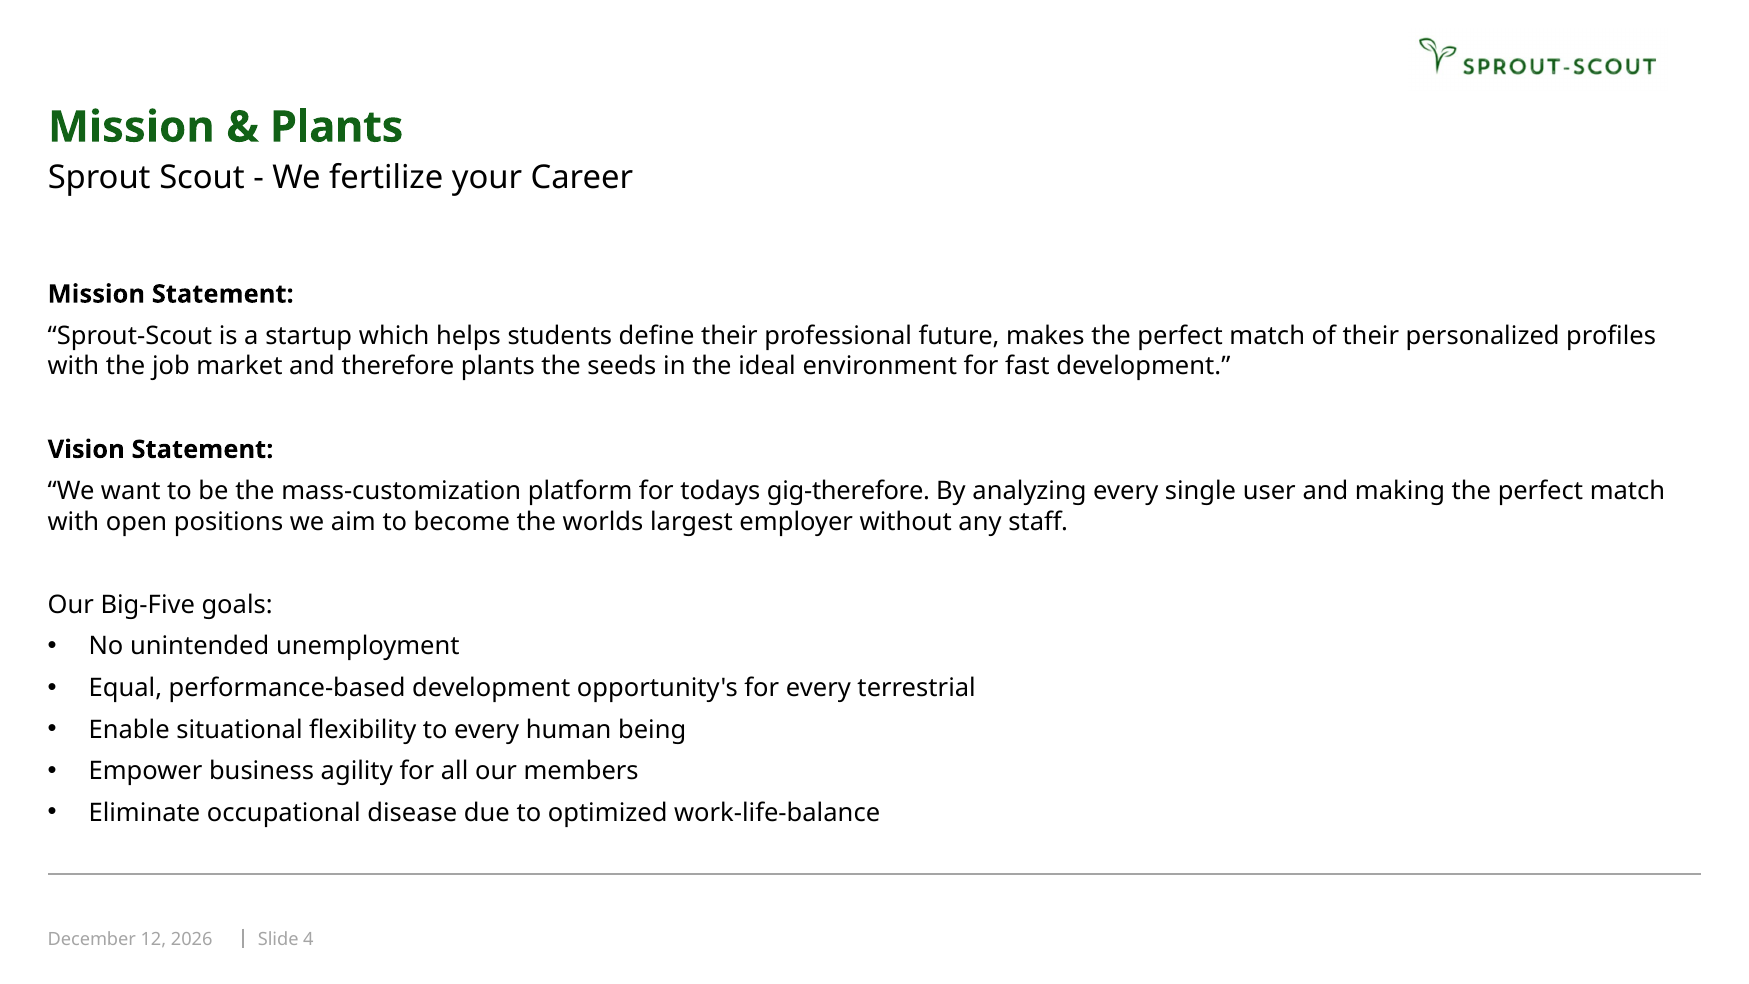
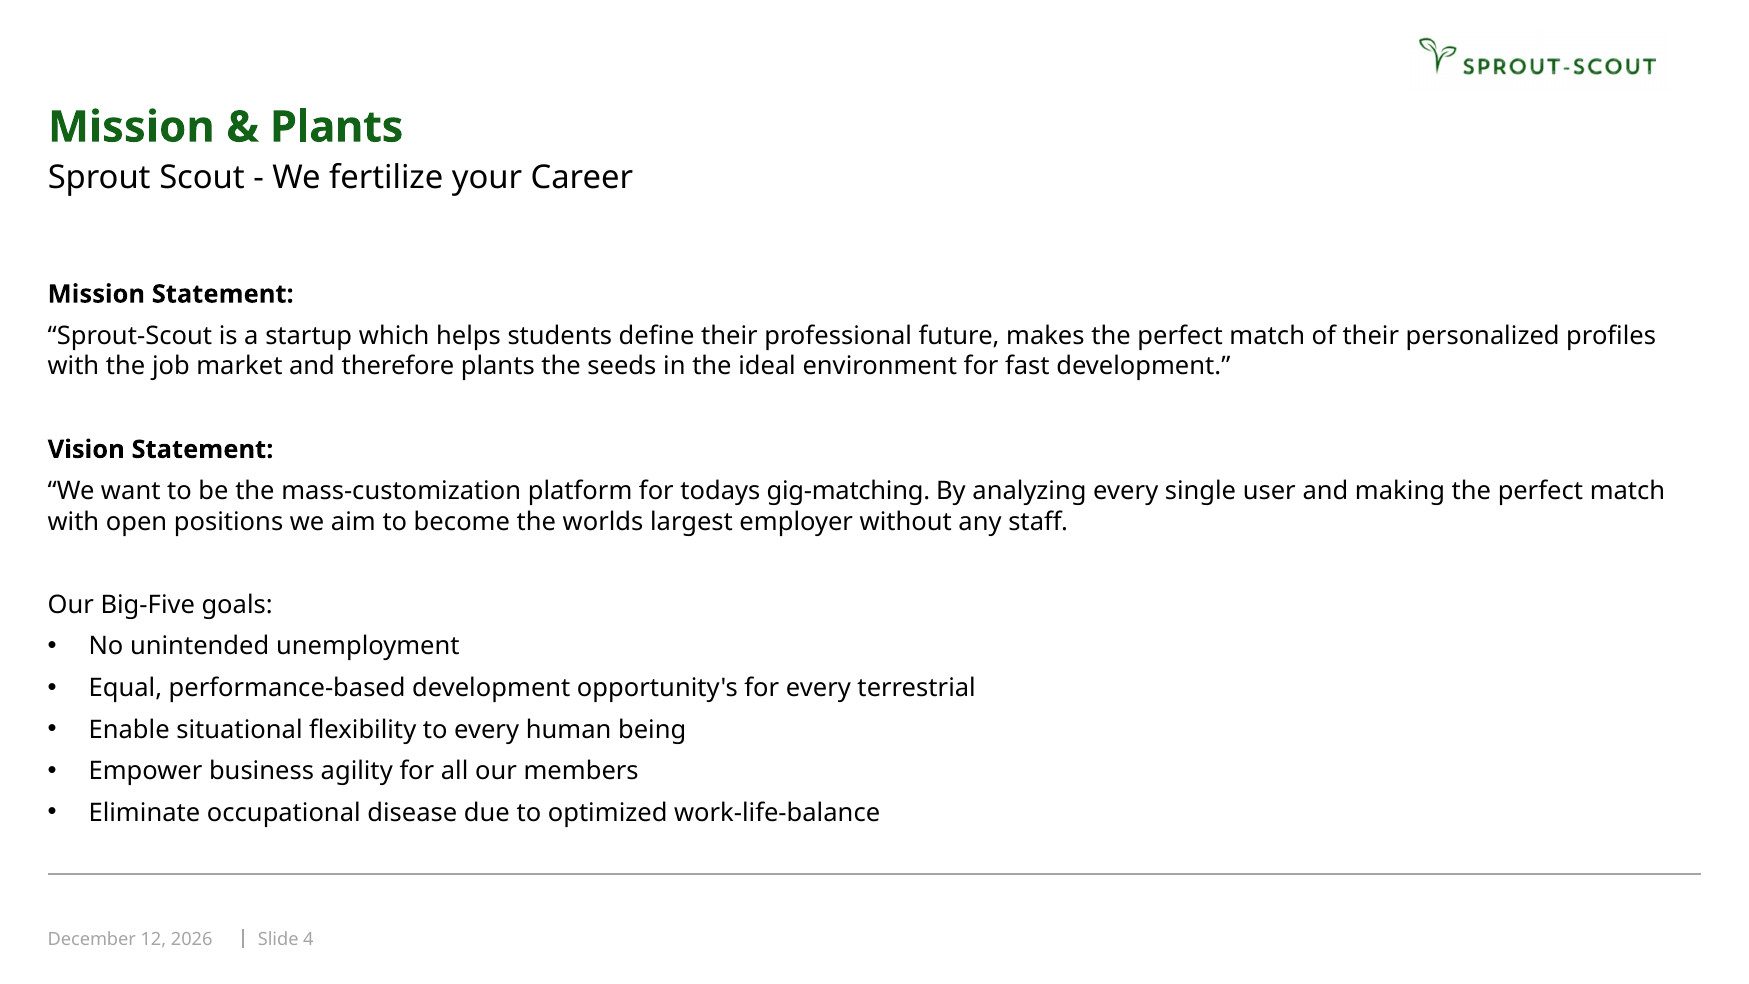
gig-therefore: gig-therefore -> gig-matching (848, 491)
